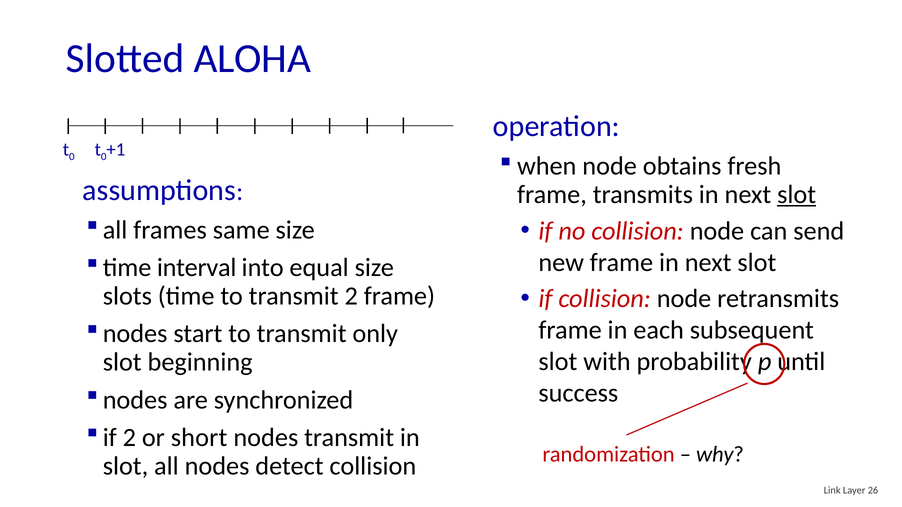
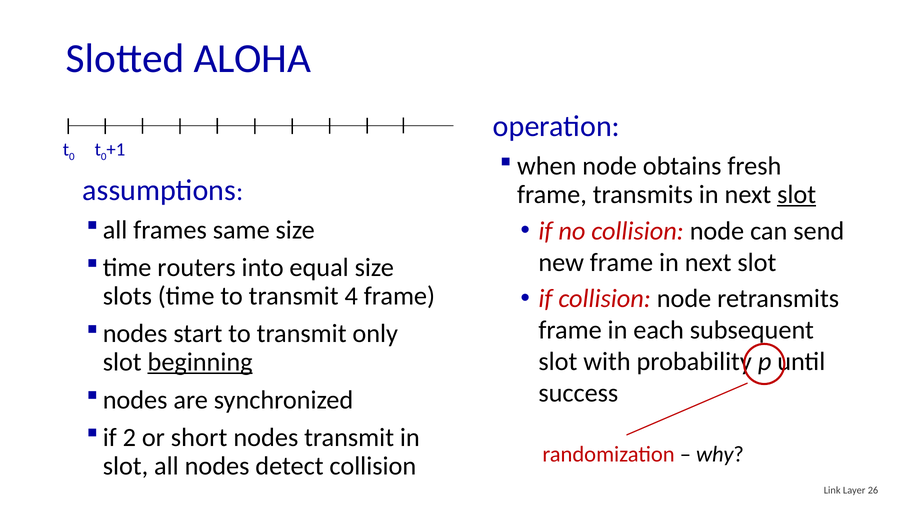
interval: interval -> routers (197, 268)
transmit 2: 2 -> 4 (351, 296)
beginning underline: none -> present (200, 362)
